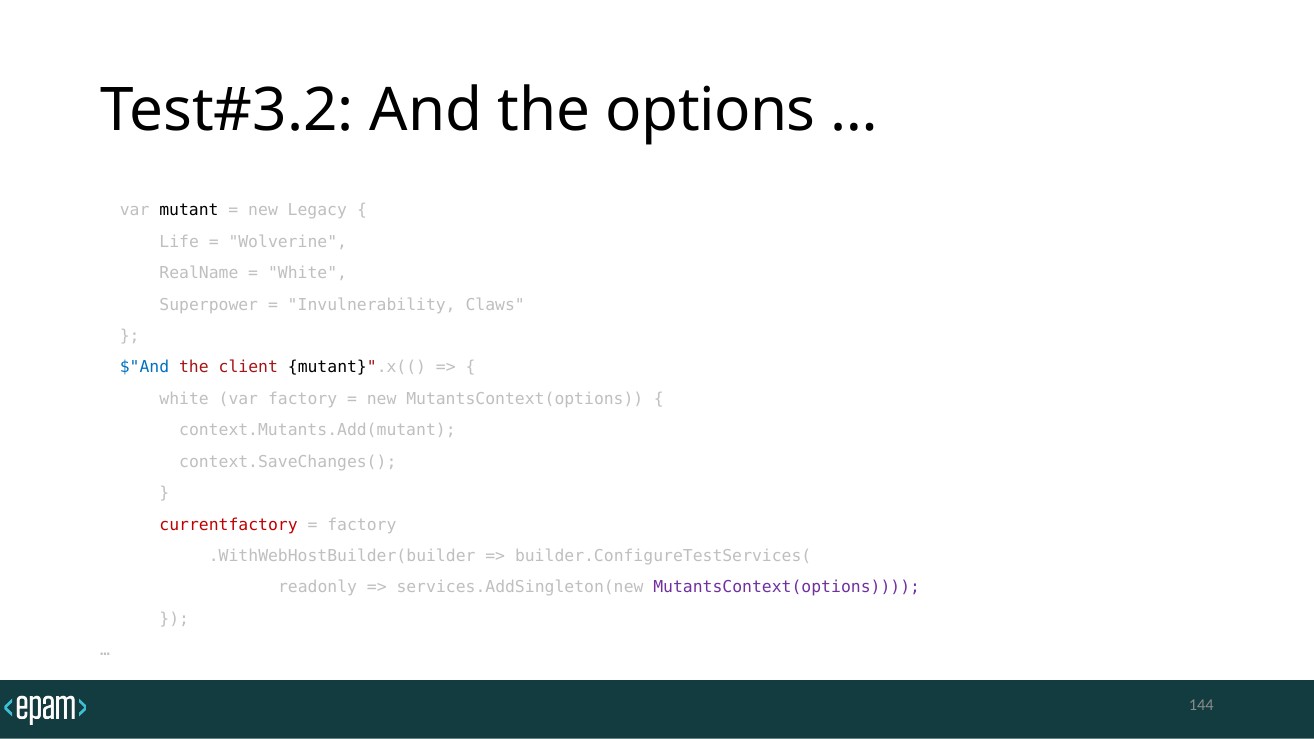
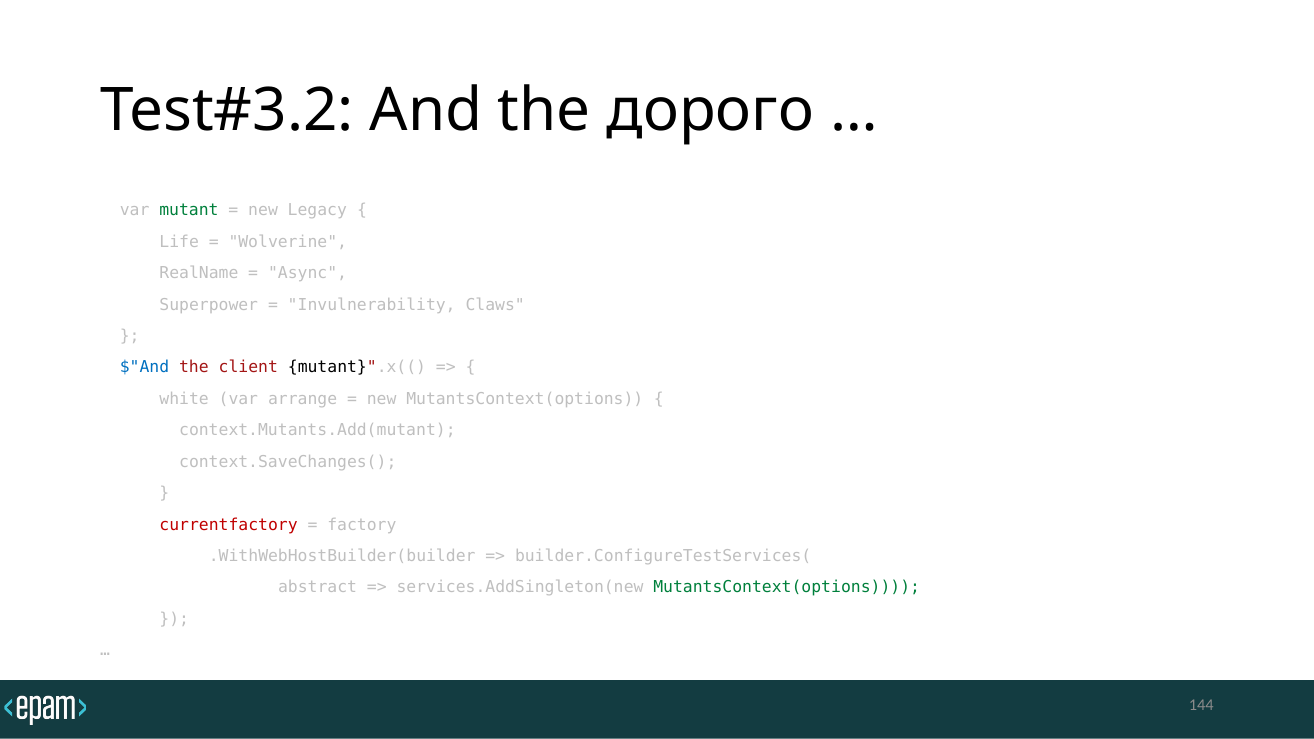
options: options -> дорого (710, 110)
mutant colour: black -> green (189, 210)
White: White -> Async (308, 273)
var factory: factory -> arrange (303, 399)
readonly: readonly -> abstract (318, 588)
MutantsContext(options colour: purple -> green (787, 588)
